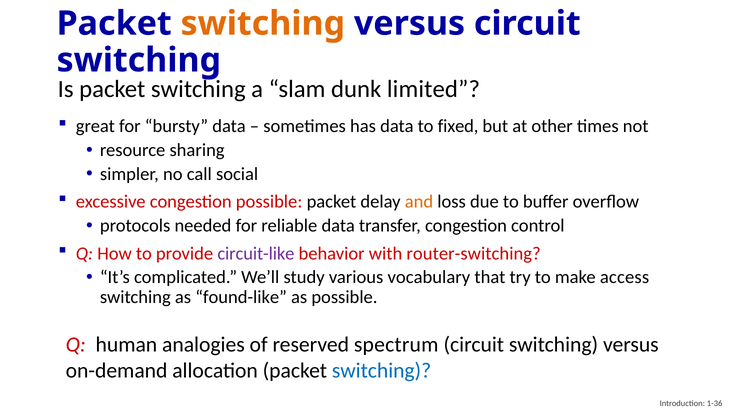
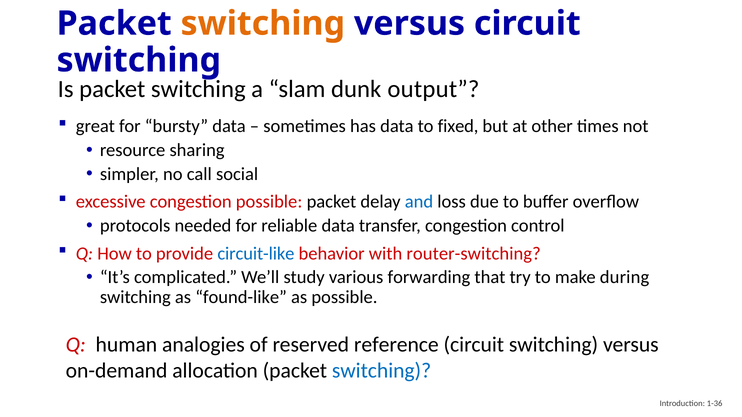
limited: limited -> output (433, 89)
and colour: orange -> blue (419, 202)
circuit-like colour: purple -> blue (256, 254)
vocabulary: vocabulary -> forwarding (429, 277)
access: access -> during (625, 277)
spectrum: spectrum -> reference (396, 345)
